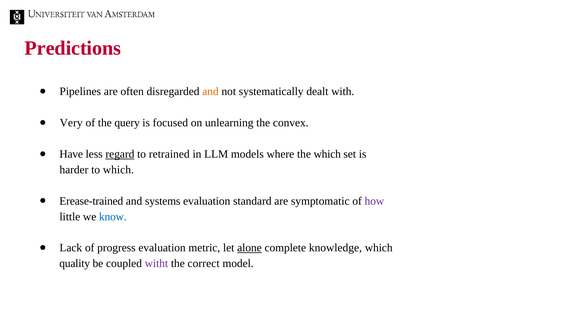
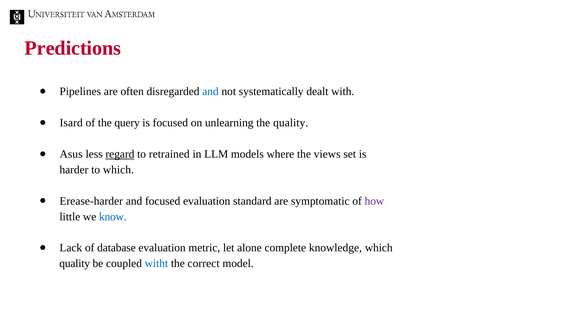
and colour: orange -> blue (210, 91)
Very: Very -> Isard (71, 123)
the convex: convex -> quality (291, 123)
Have: Have -> Asus (71, 154)
the which: which -> views (327, 154)
Erease-trained: Erease-trained -> Erease-harder (91, 201)
and systems: systems -> focused (163, 201)
progress: progress -> database (116, 247)
alone underline: present -> none (249, 247)
witht colour: purple -> blue (156, 263)
